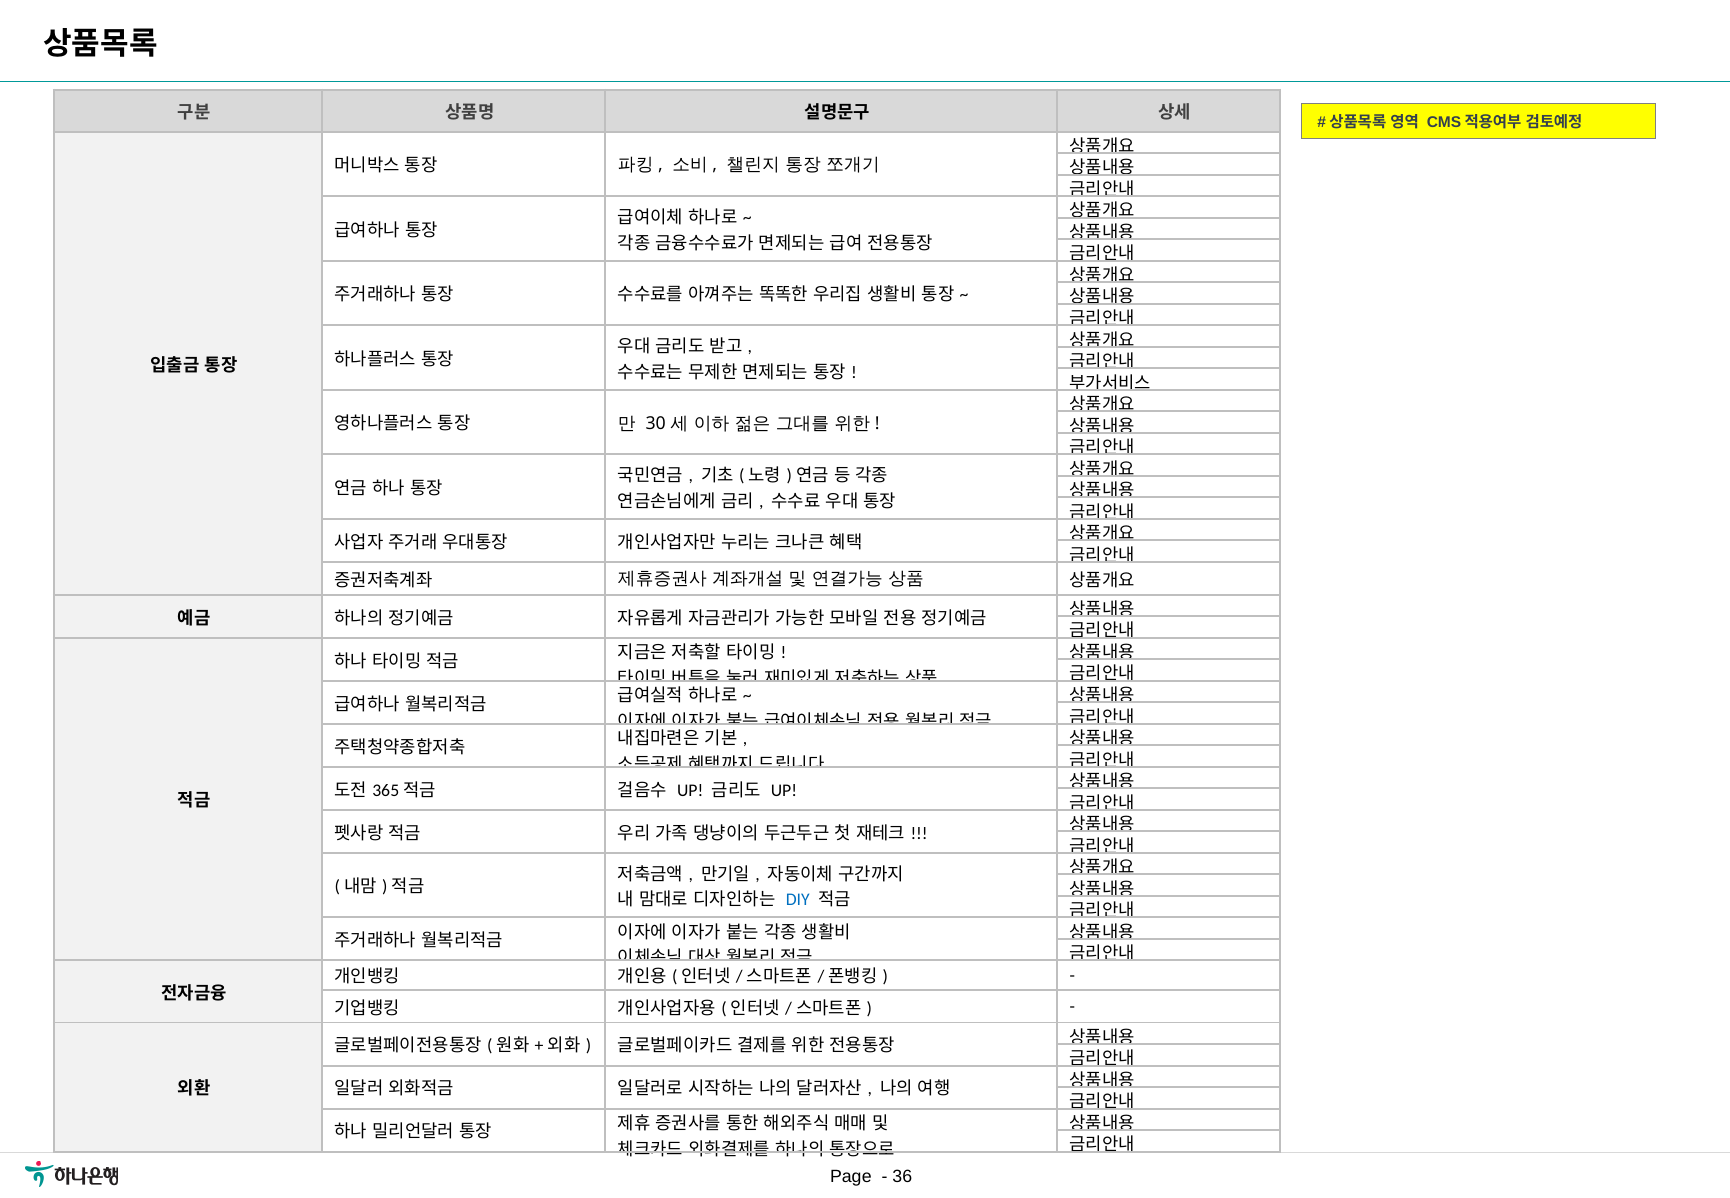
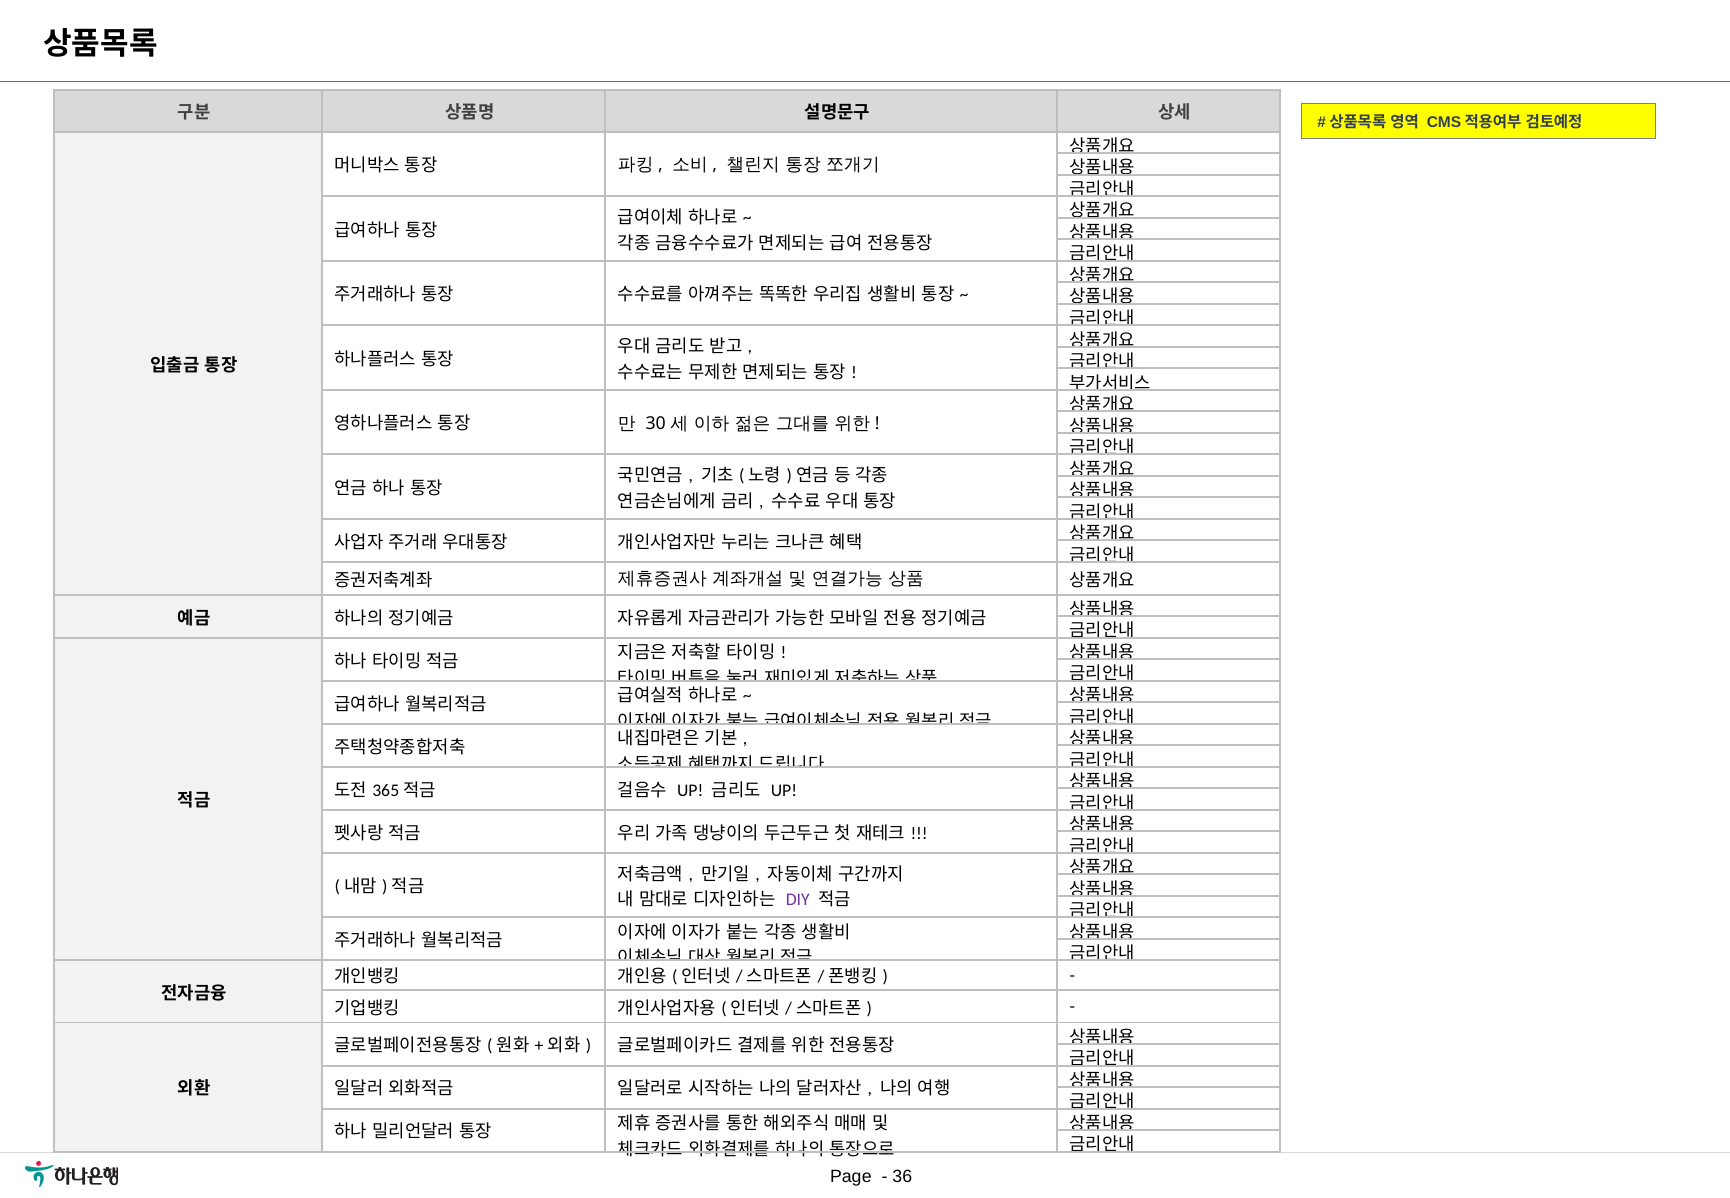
DIY colour: blue -> purple (798, 900)
